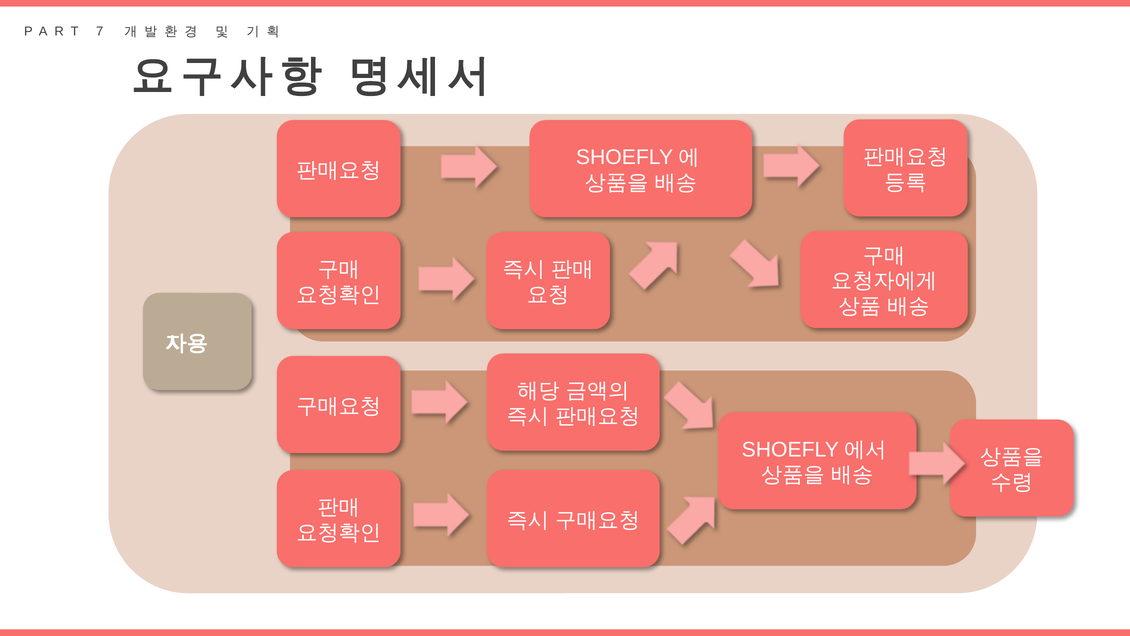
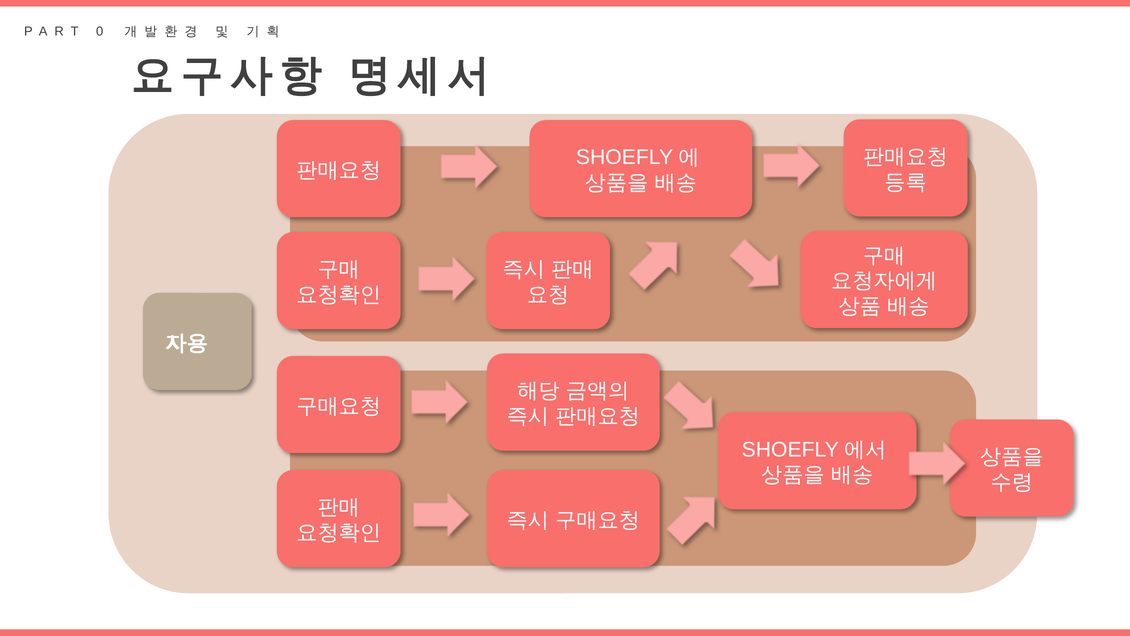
7: 7 -> 0 (100, 31)
